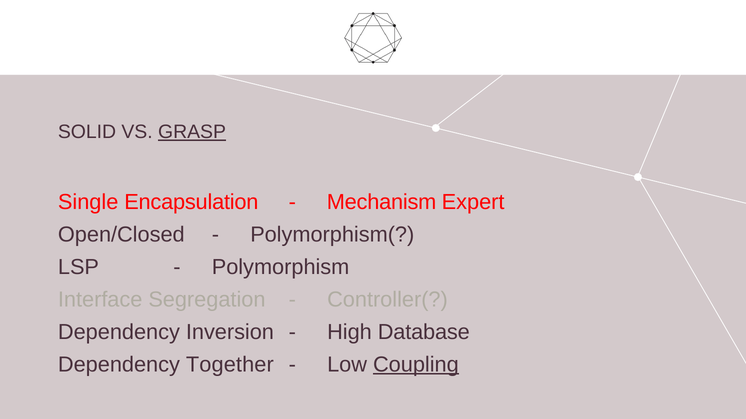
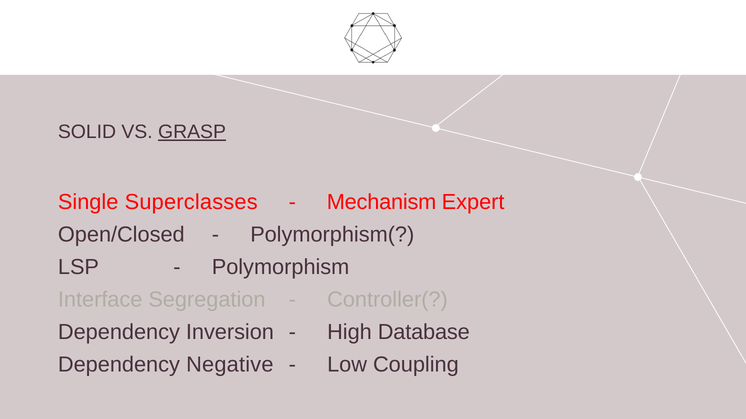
Encapsulation: Encapsulation -> Superclasses (191, 202)
Together: Together -> Negative (230, 365)
Coupling underline: present -> none (416, 365)
